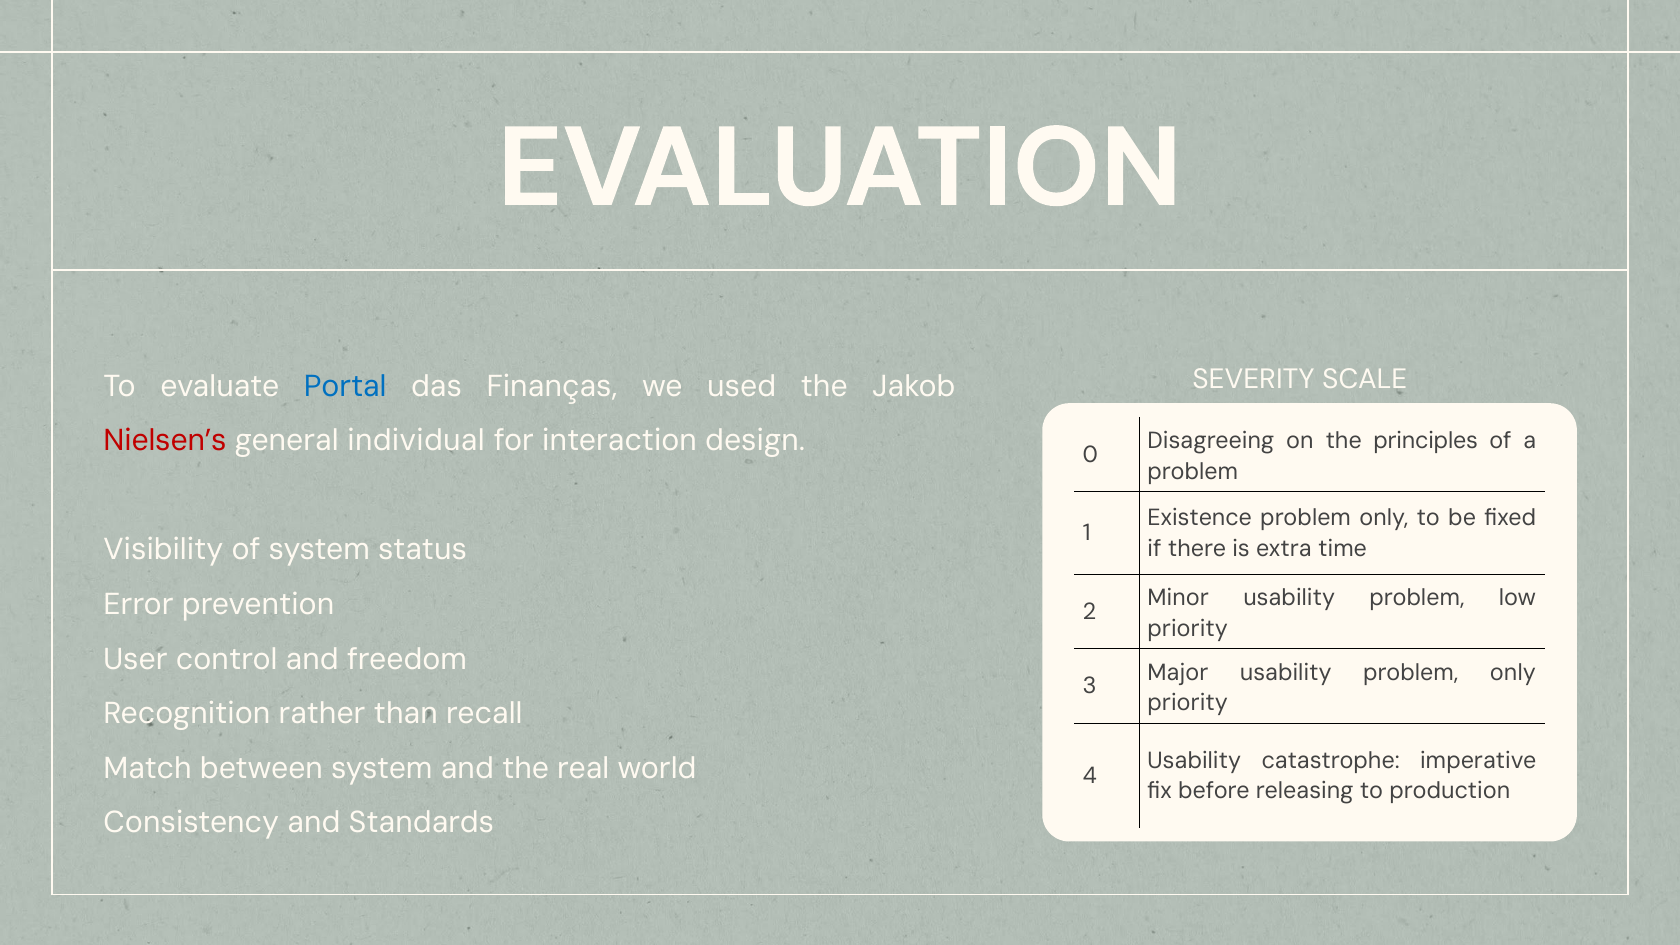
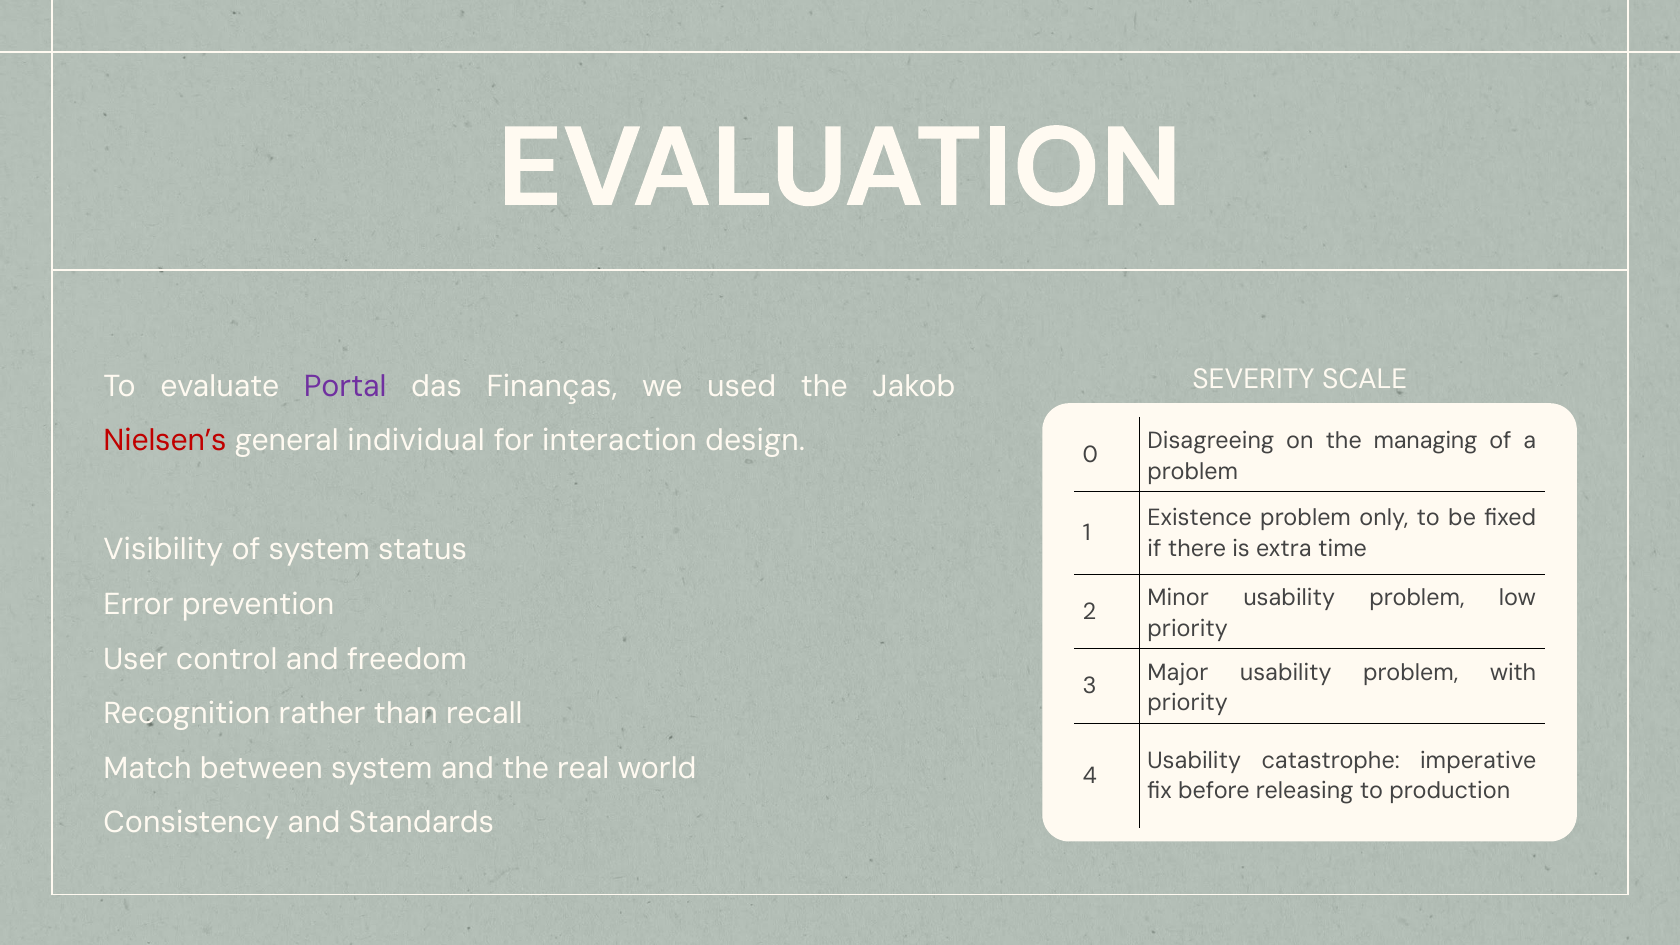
Portal colour: blue -> purple (345, 386)
principles: principles -> managing (1426, 441)
usability problem only: only -> with (1513, 673)
